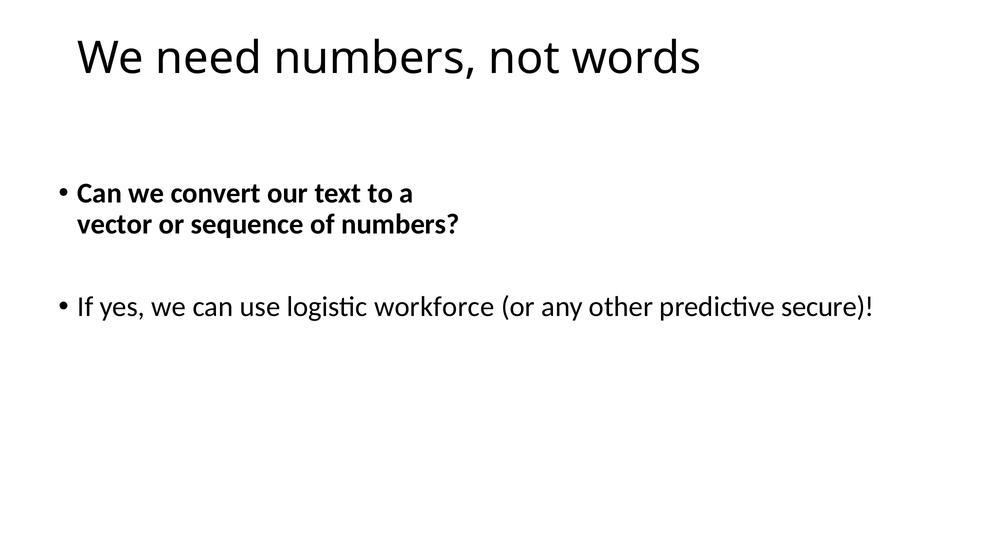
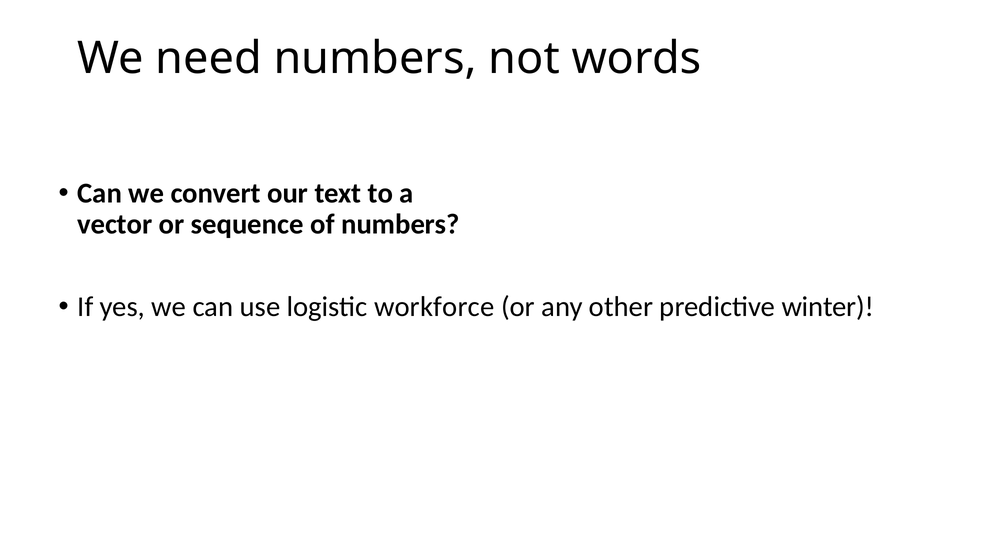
secure: secure -> winter (828, 307)
